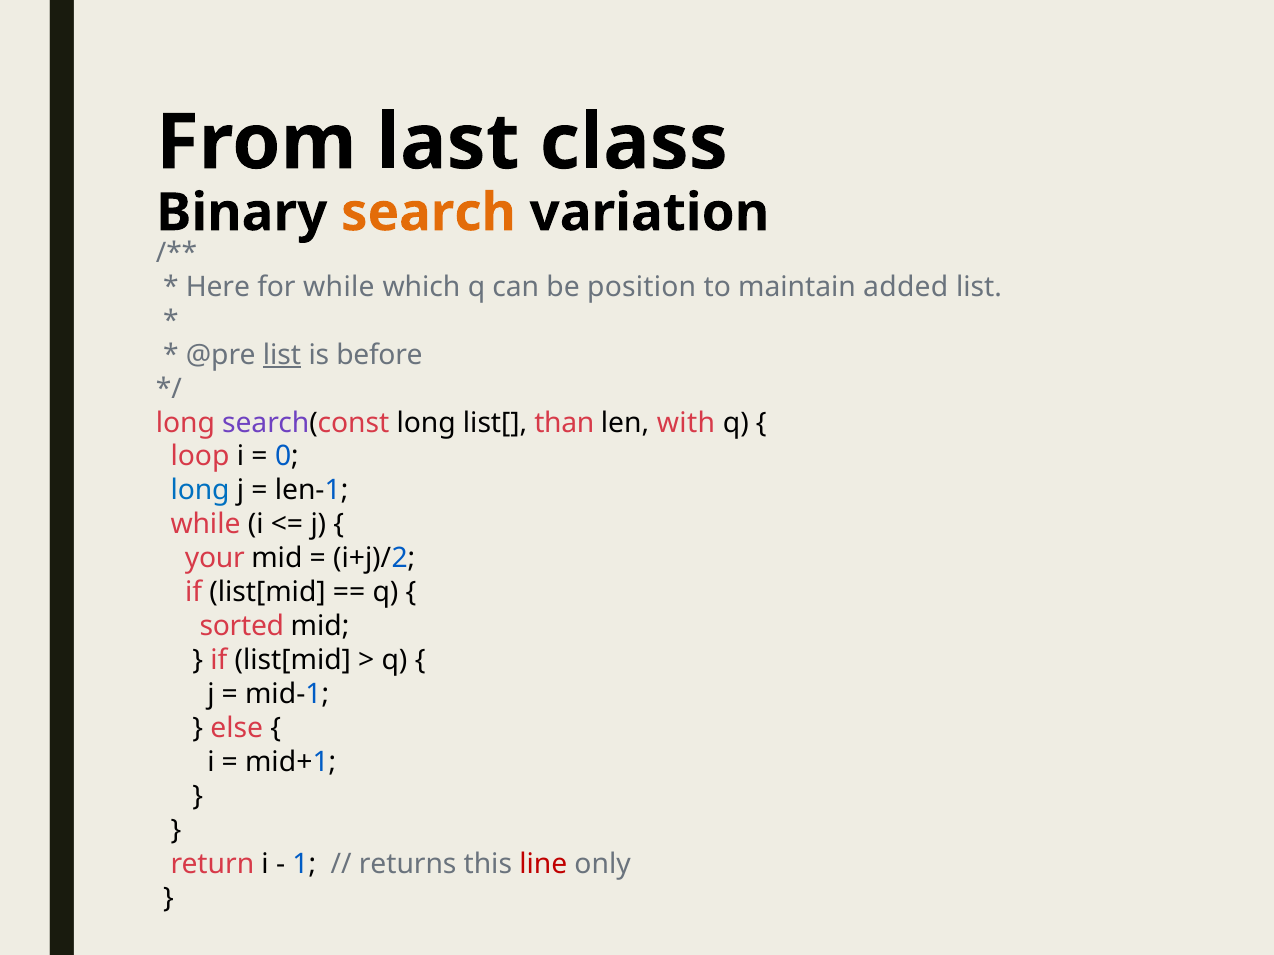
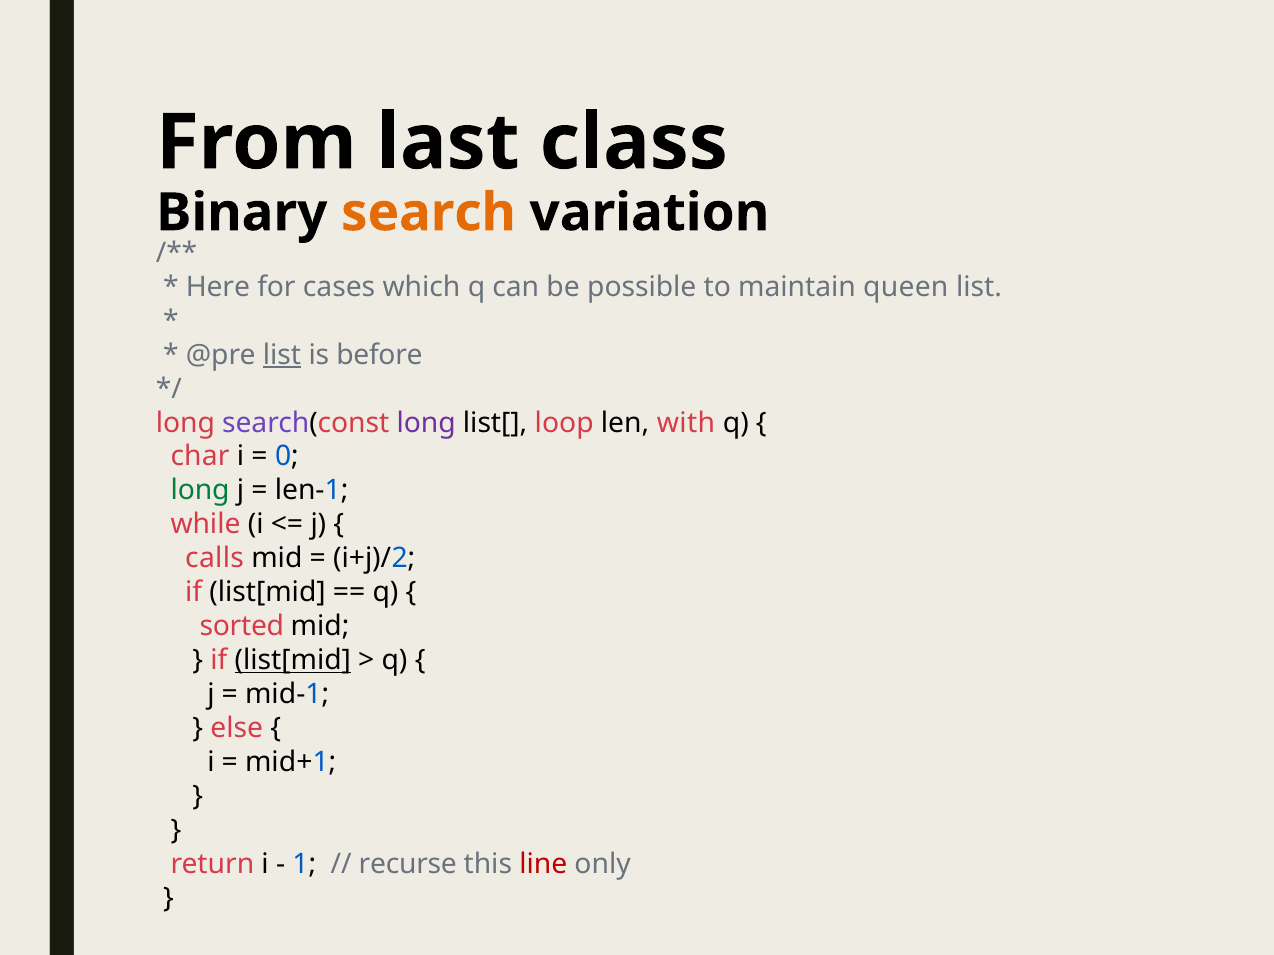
for while: while -> cases (339, 287)
position: position -> possible (642, 287)
added: added -> queen (906, 287)
long colour: black -> purple (426, 423)
than: than -> loop (564, 423)
loop: loop -> char (200, 457)
long colour: blue -> green (200, 491)
your: your -> calls (215, 559)
list[mid underline: none -> present (293, 661)
returns: returns -> recurse (408, 864)
